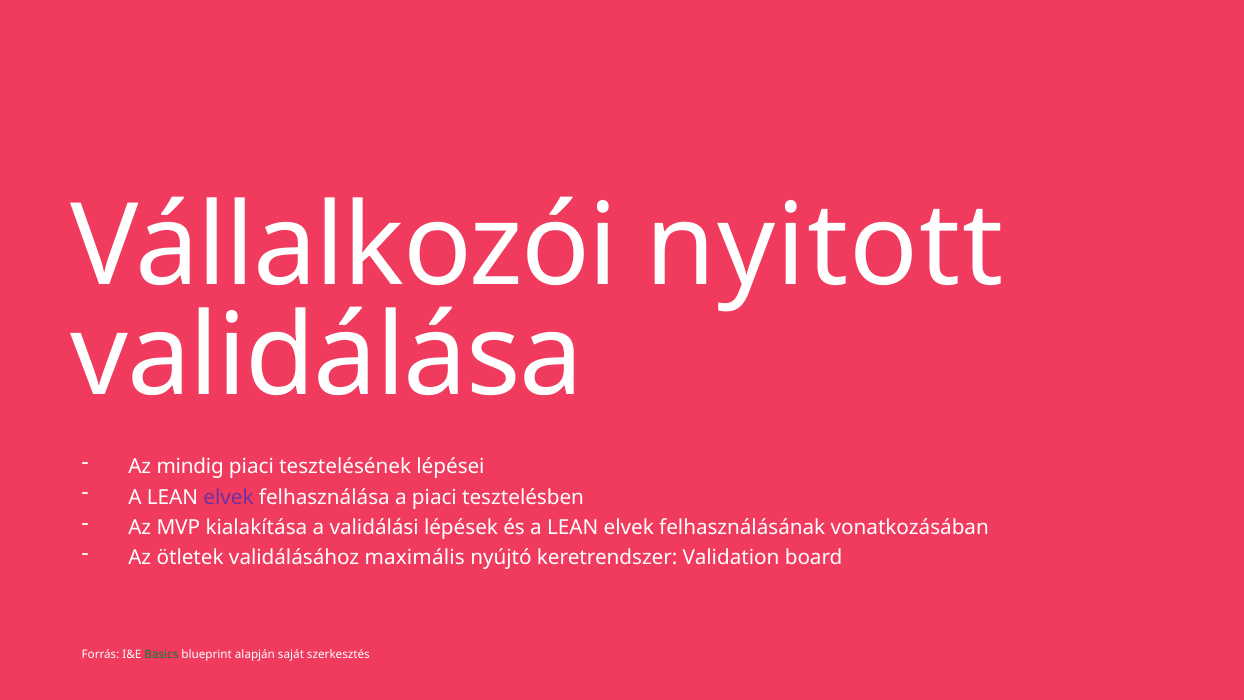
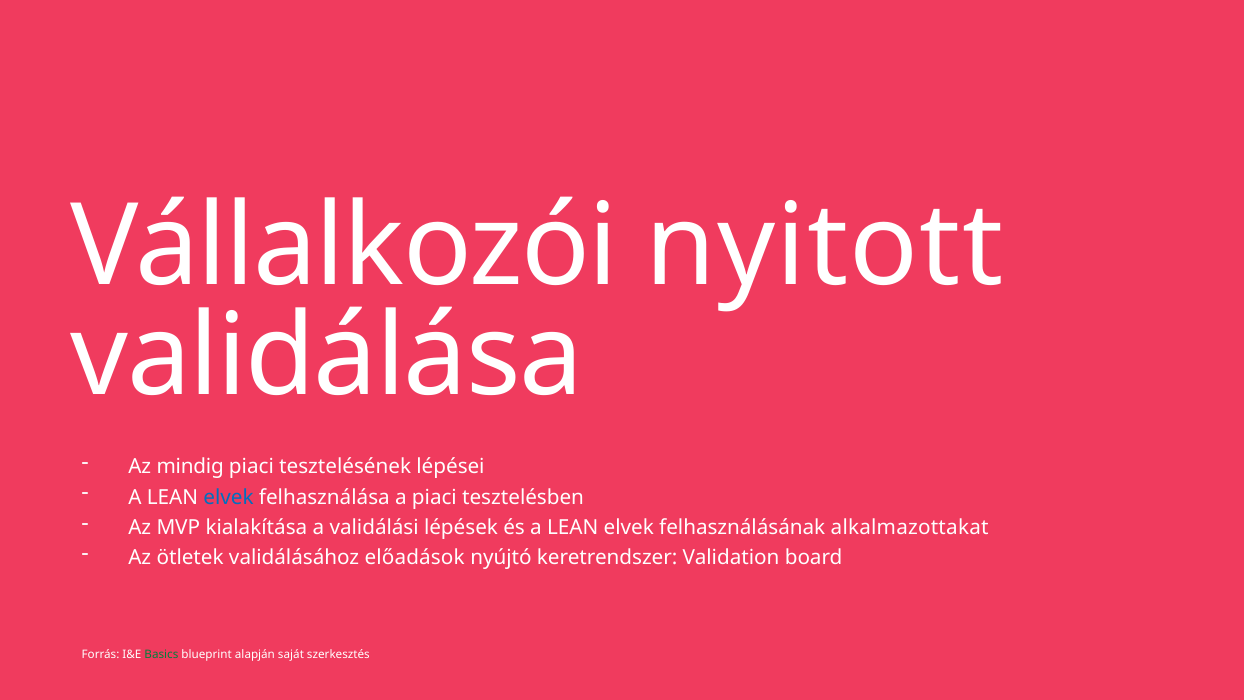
elvek colour: purple -> blue (229, 497)
vonatkozásában: vonatkozásában -> alkalmazottakat (910, 528)
maximális: maximális -> előadások (415, 558)
